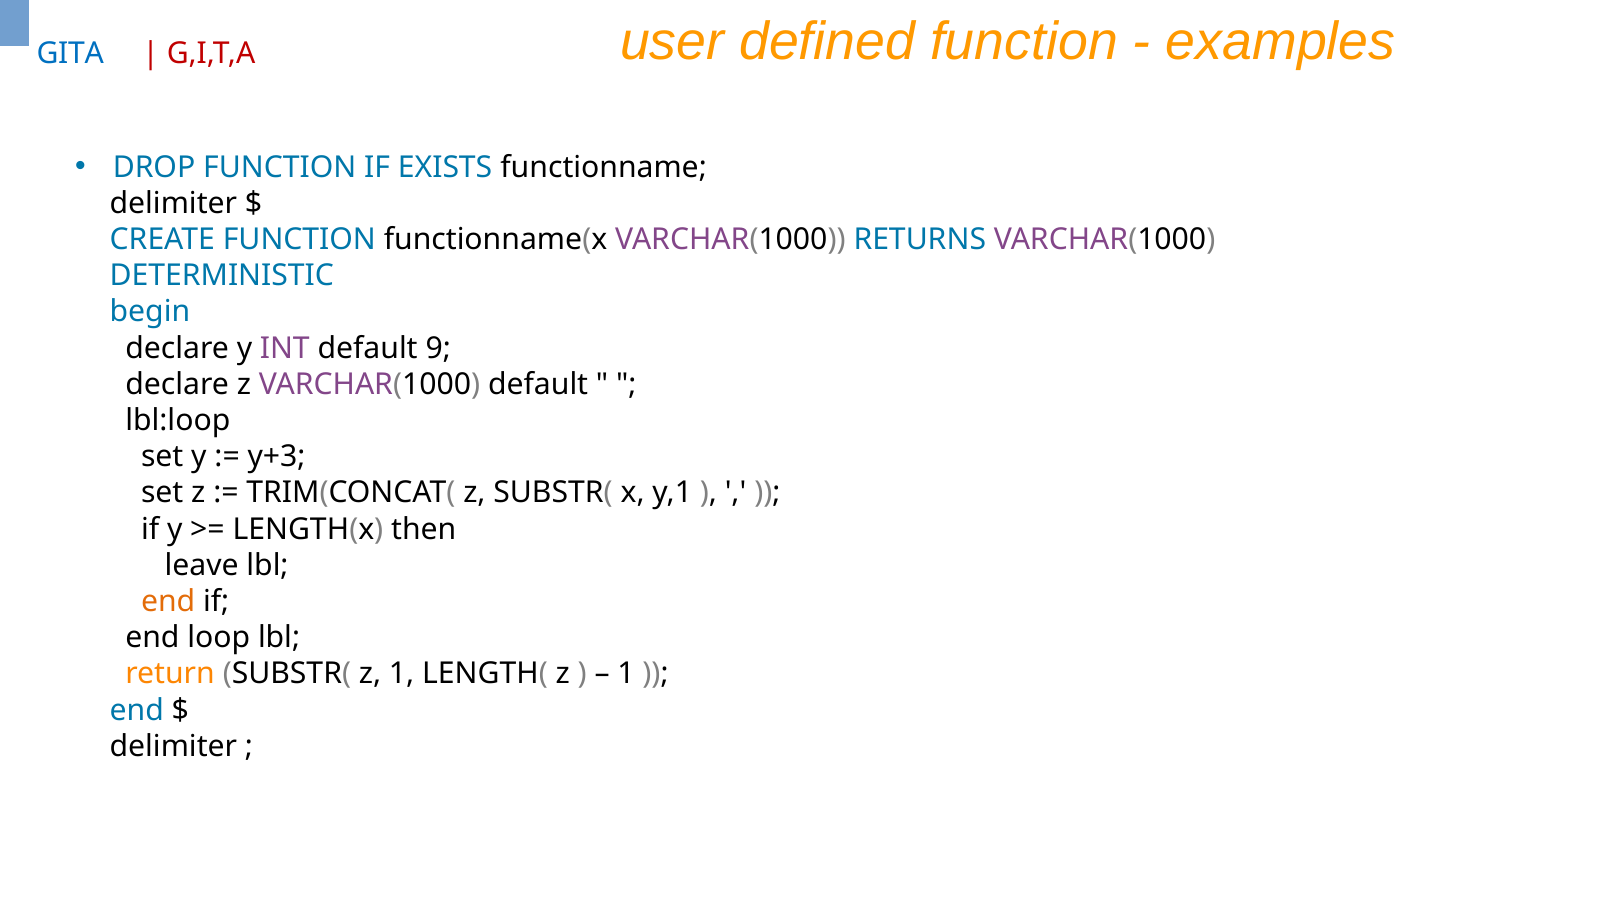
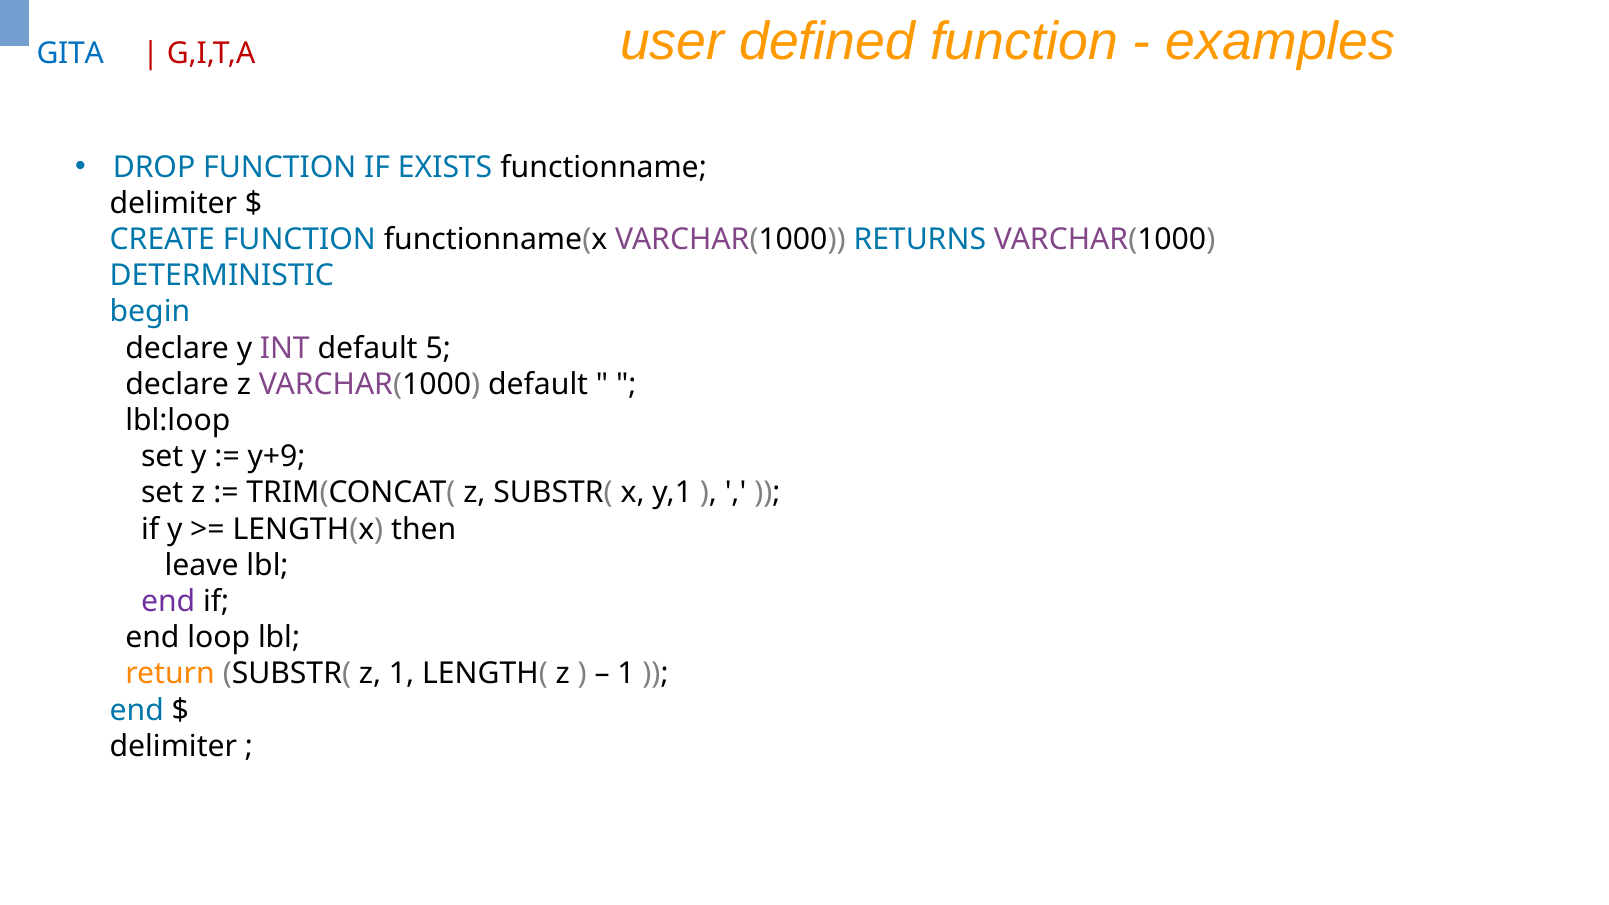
9: 9 -> 5 (438, 348)
y+3: y+3 -> y+9 (277, 457)
end colour: orange -> purple (168, 602)
